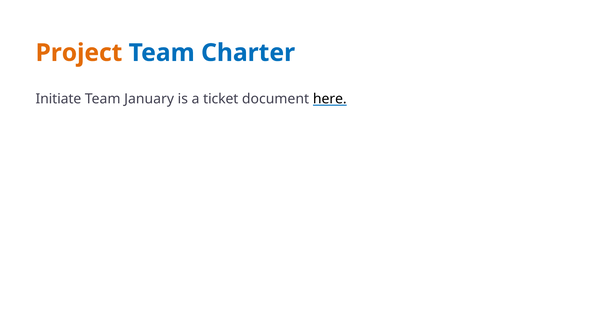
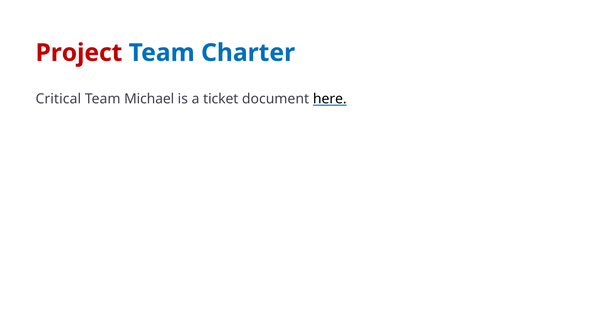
Project colour: orange -> red (79, 53)
Initiate: Initiate -> Critical (58, 99)
January: January -> Michael (149, 99)
